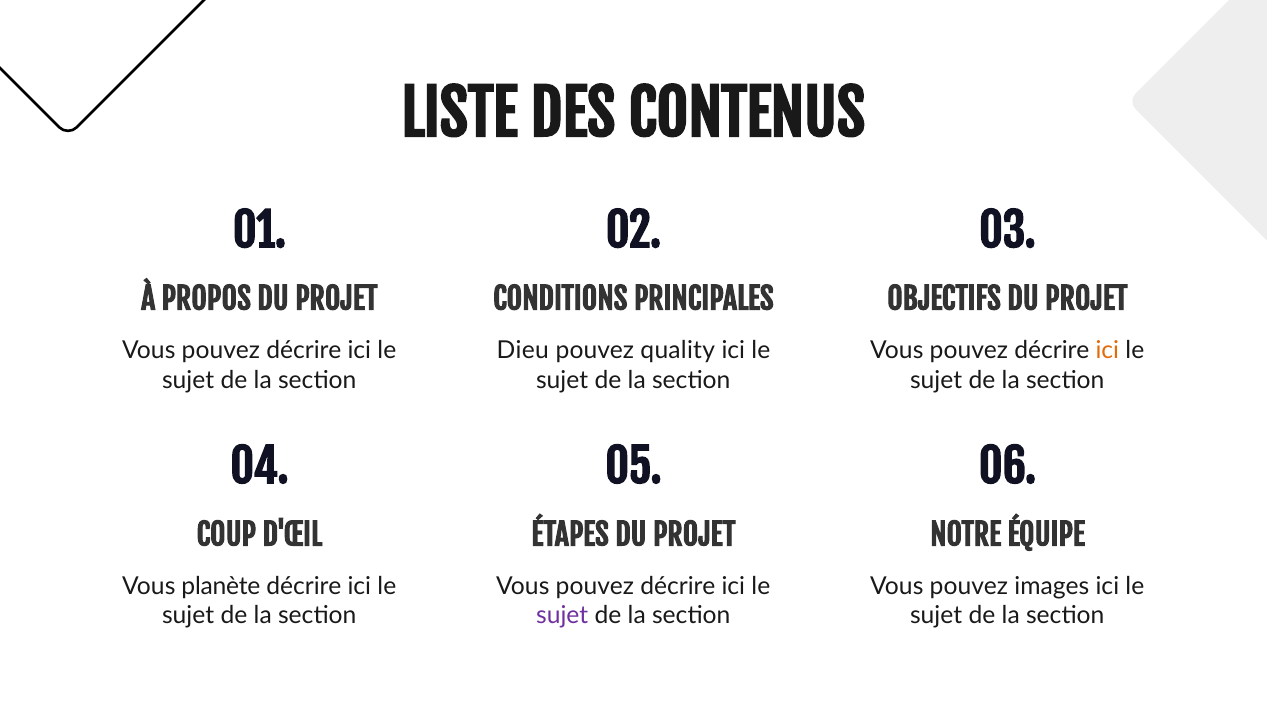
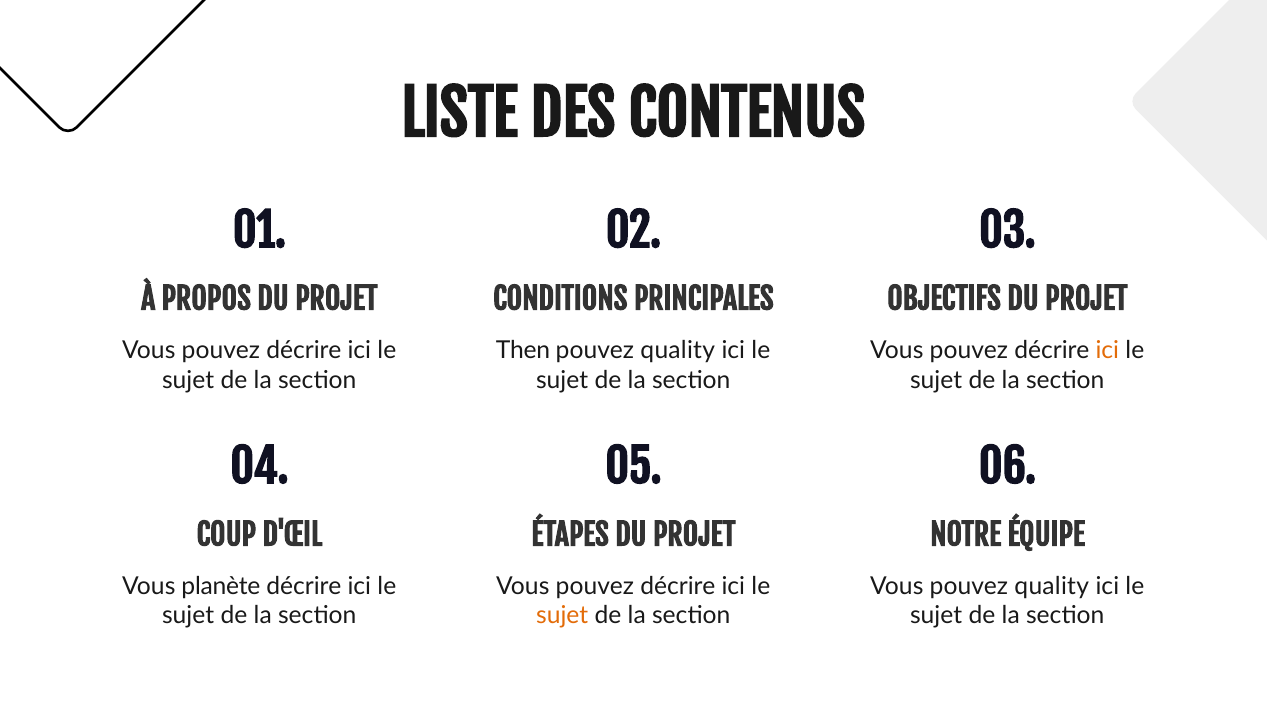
Dieu: Dieu -> Then (523, 350)
Vous pouvez images: images -> quality (1052, 586)
sujet colour: purple -> orange (562, 616)
